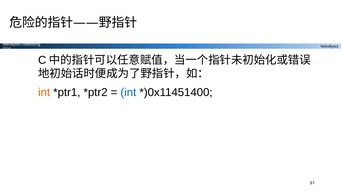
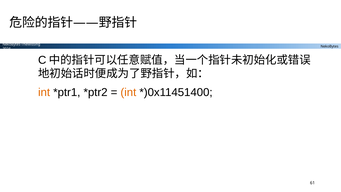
int colour: blue -> orange (128, 92)
